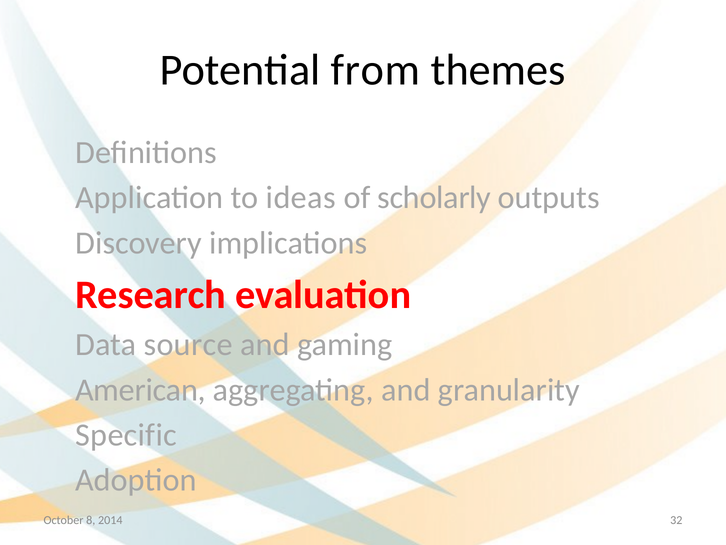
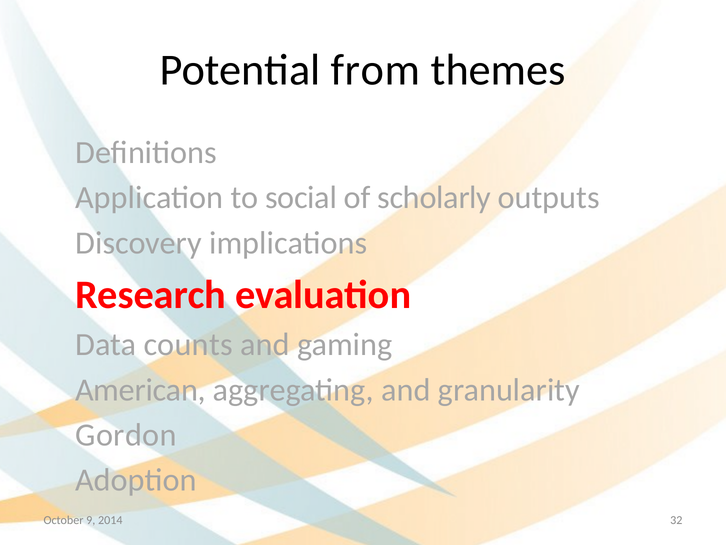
ideas: ideas -> social (301, 197)
source: source -> counts (188, 344)
Specific: Specific -> Gordon (126, 435)
8: 8 -> 9 (91, 520)
